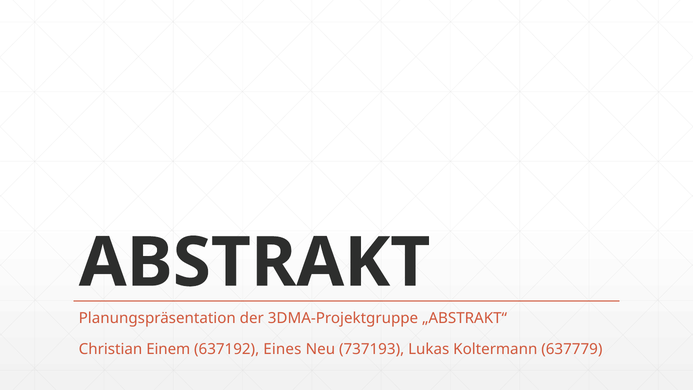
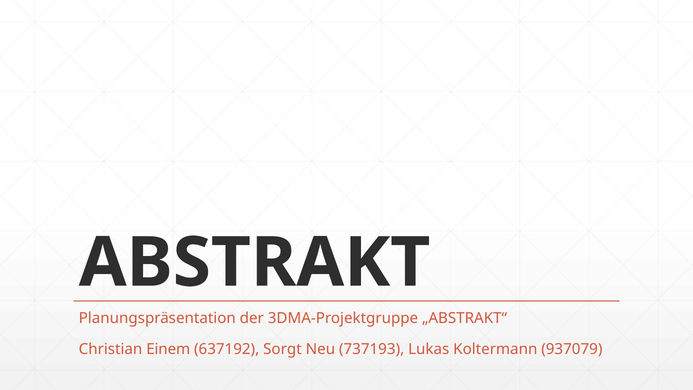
Eines: Eines -> Sorgt (282, 349)
637779: 637779 -> 937079 (572, 349)
